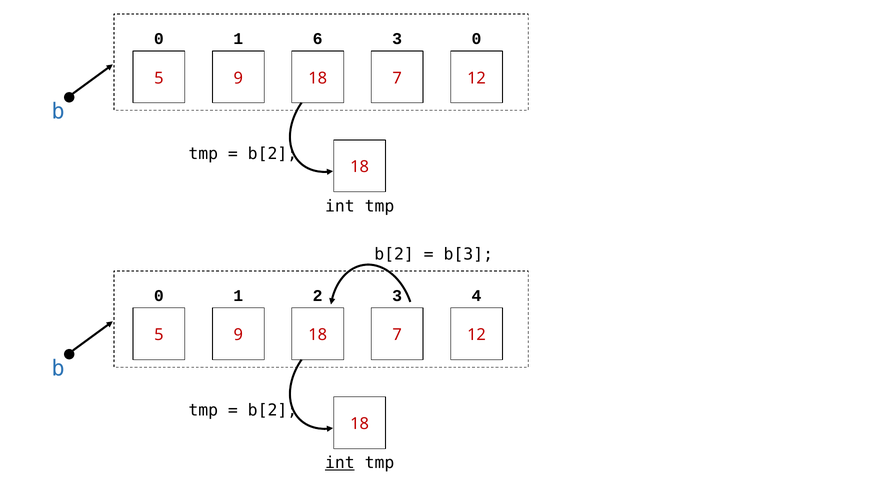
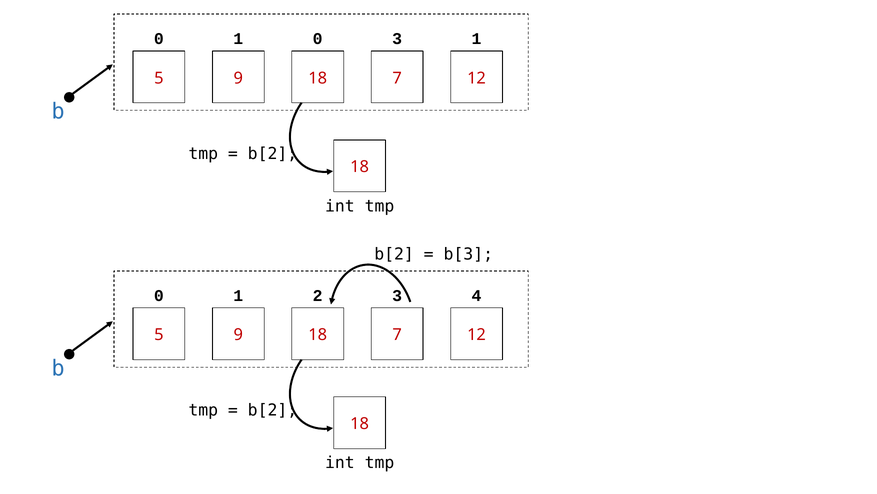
1 6: 6 -> 0 (318, 39)
3 0: 0 -> 1 (477, 39)
int underline: present -> none (340, 462)
